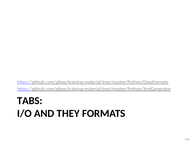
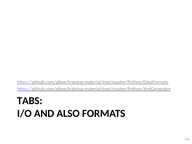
THEY: THEY -> ALSO (68, 113)
